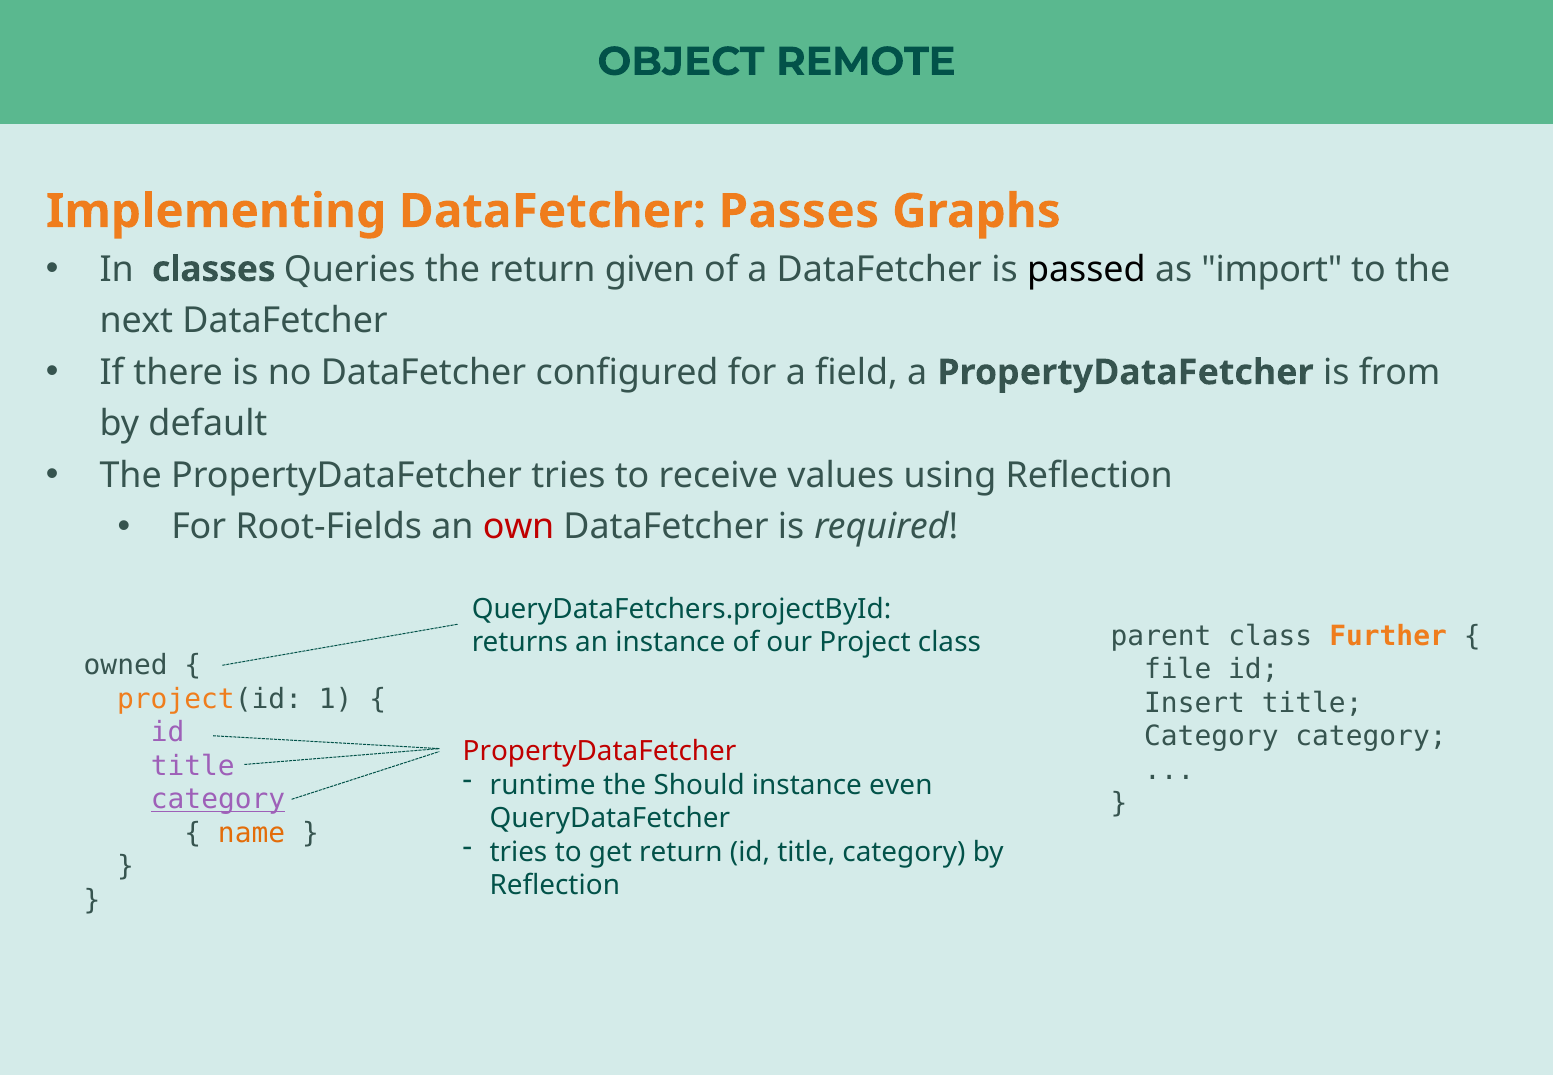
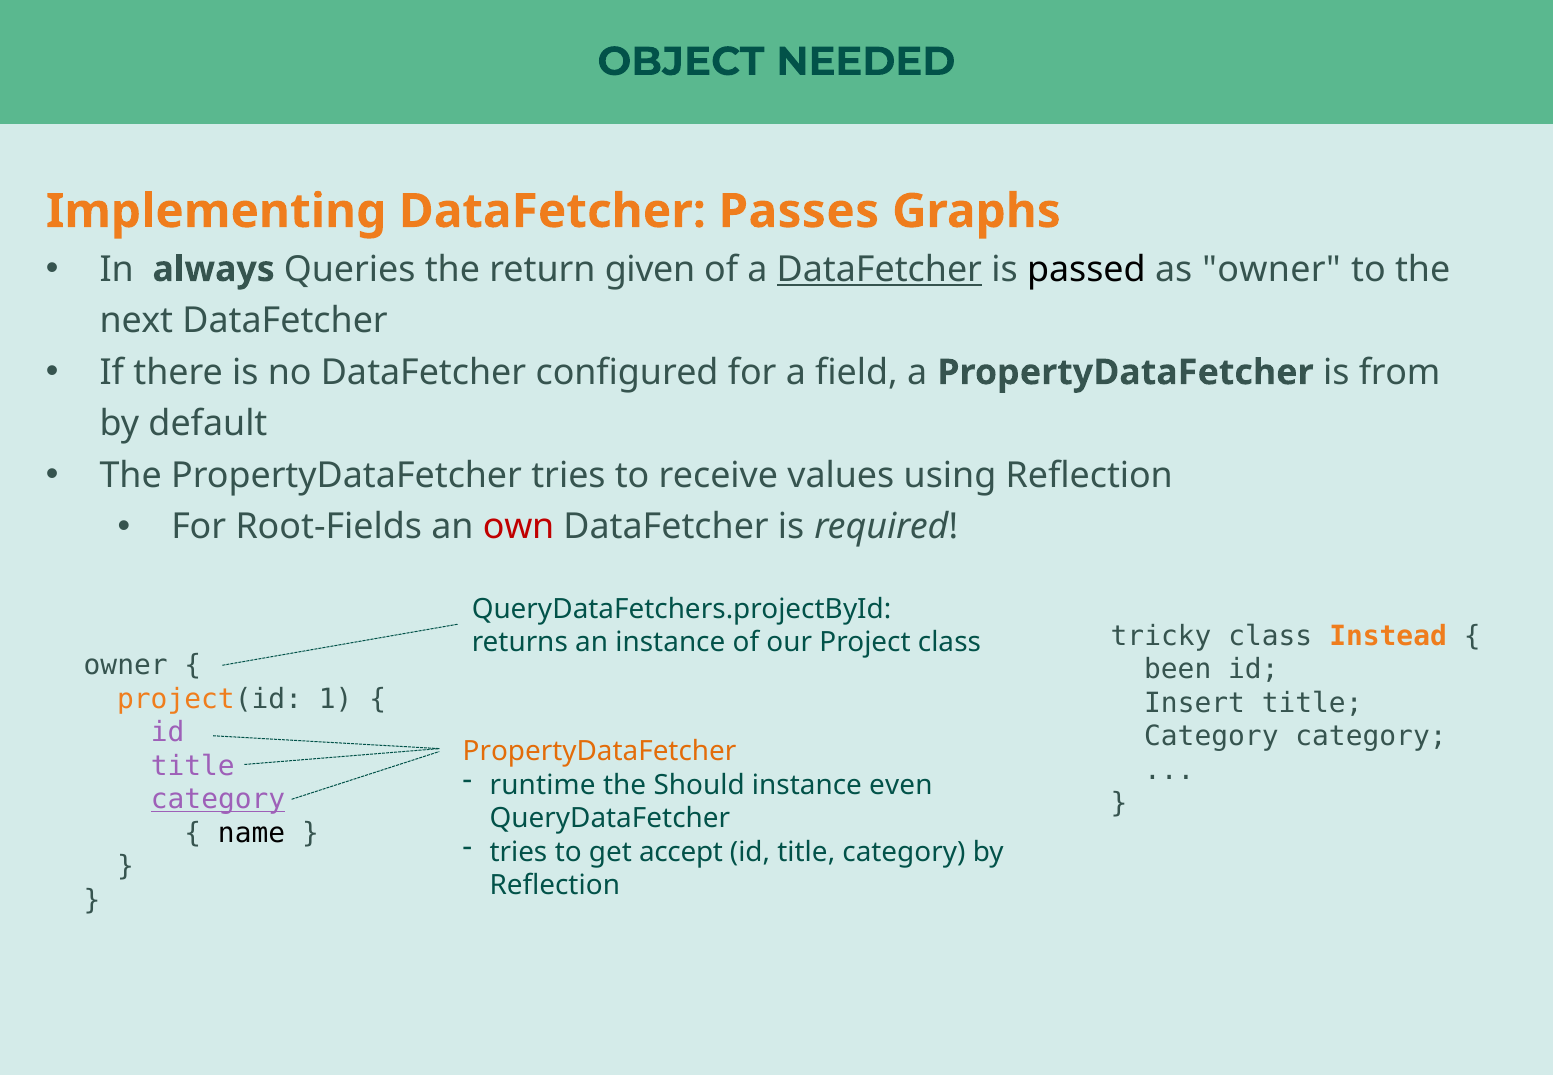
REMOTE: REMOTE -> NEEDED (866, 62)
classes: classes -> always (214, 269)
DataFetcher underline: none -> present (879, 269)
as import: import -> owner (1272, 269)
parent: parent -> tricky (1161, 636)
Further: Further -> Instead (1388, 636)
owned: owned -> owner (126, 666)
file: file -> been (1178, 670)
PropertyDataFetcher colour: red -> orange (600, 752)
name colour: orange -> black (252, 833)
get return: return -> accept (681, 852)
